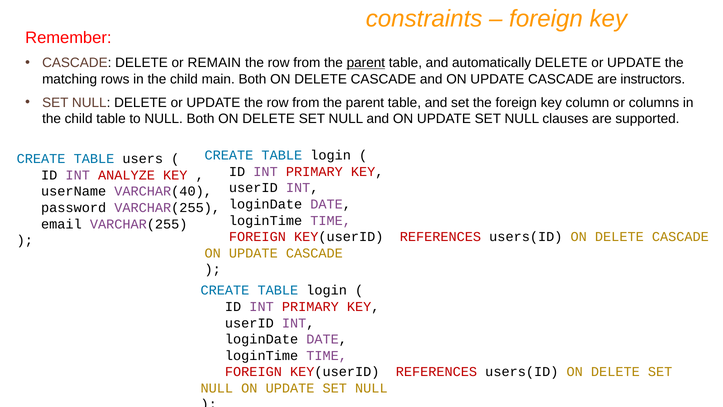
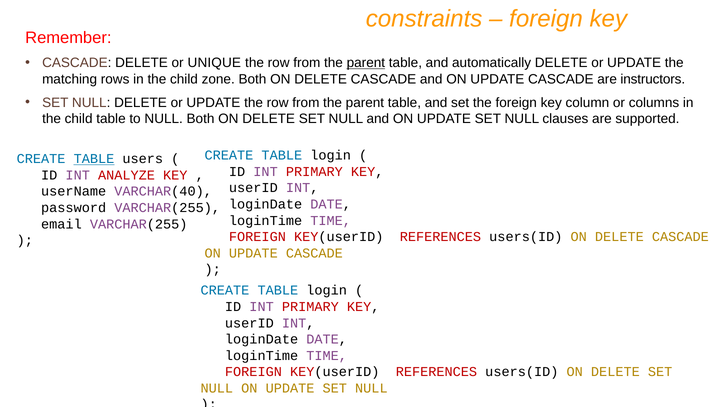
REMAIN: REMAIN -> UNIQUE (214, 63)
main: main -> zone (218, 79)
TABLE underline: none -> present (94, 159)
